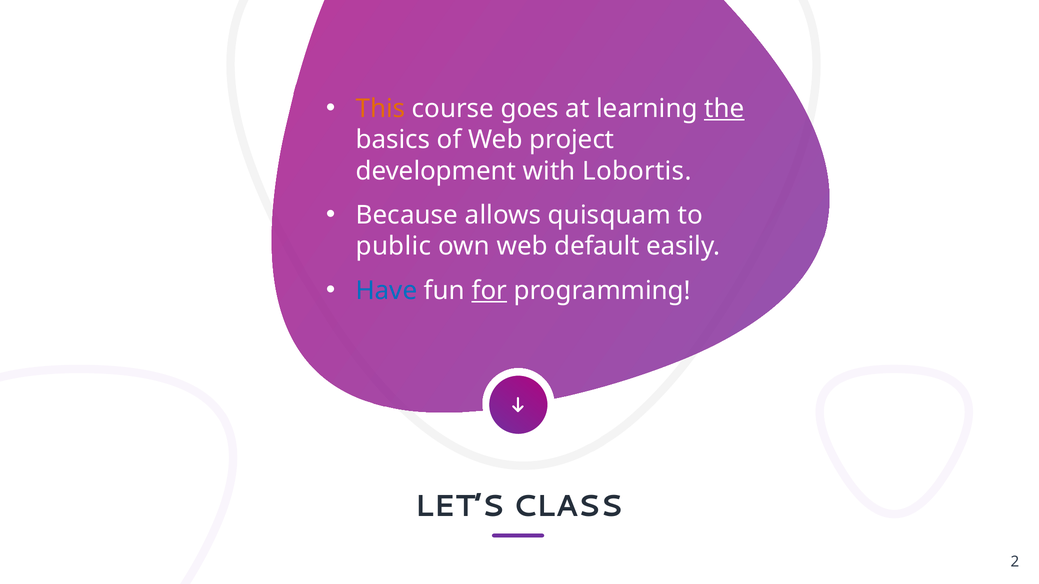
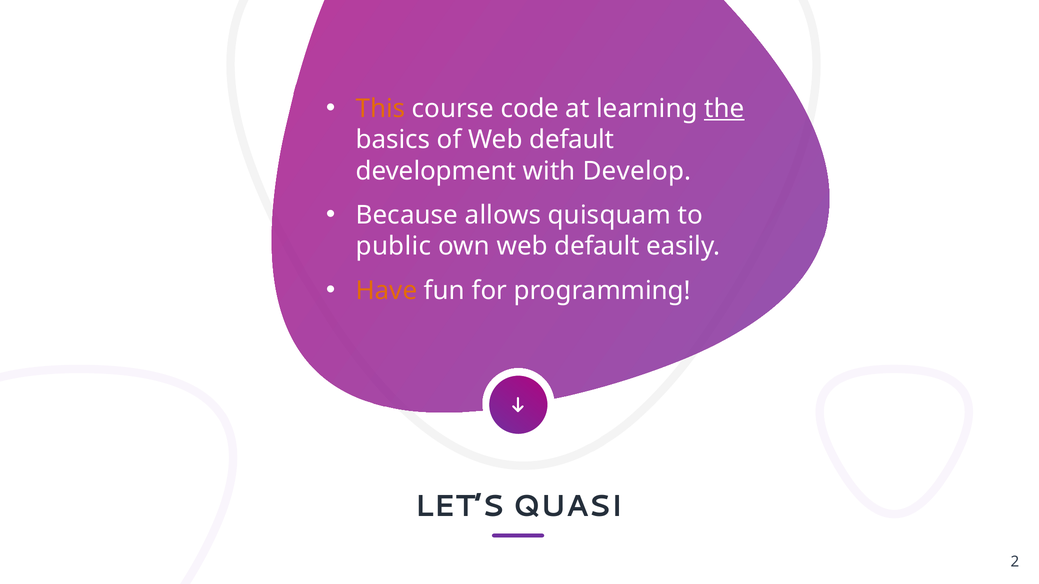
goes: goes -> code (530, 109)
of Web project: project -> default (572, 140)
Lobortis: Lobortis -> Develop (637, 171)
Have colour: blue -> orange (386, 291)
for underline: present -> none (489, 291)
CLASS: CLASS -> QUASI (568, 507)
